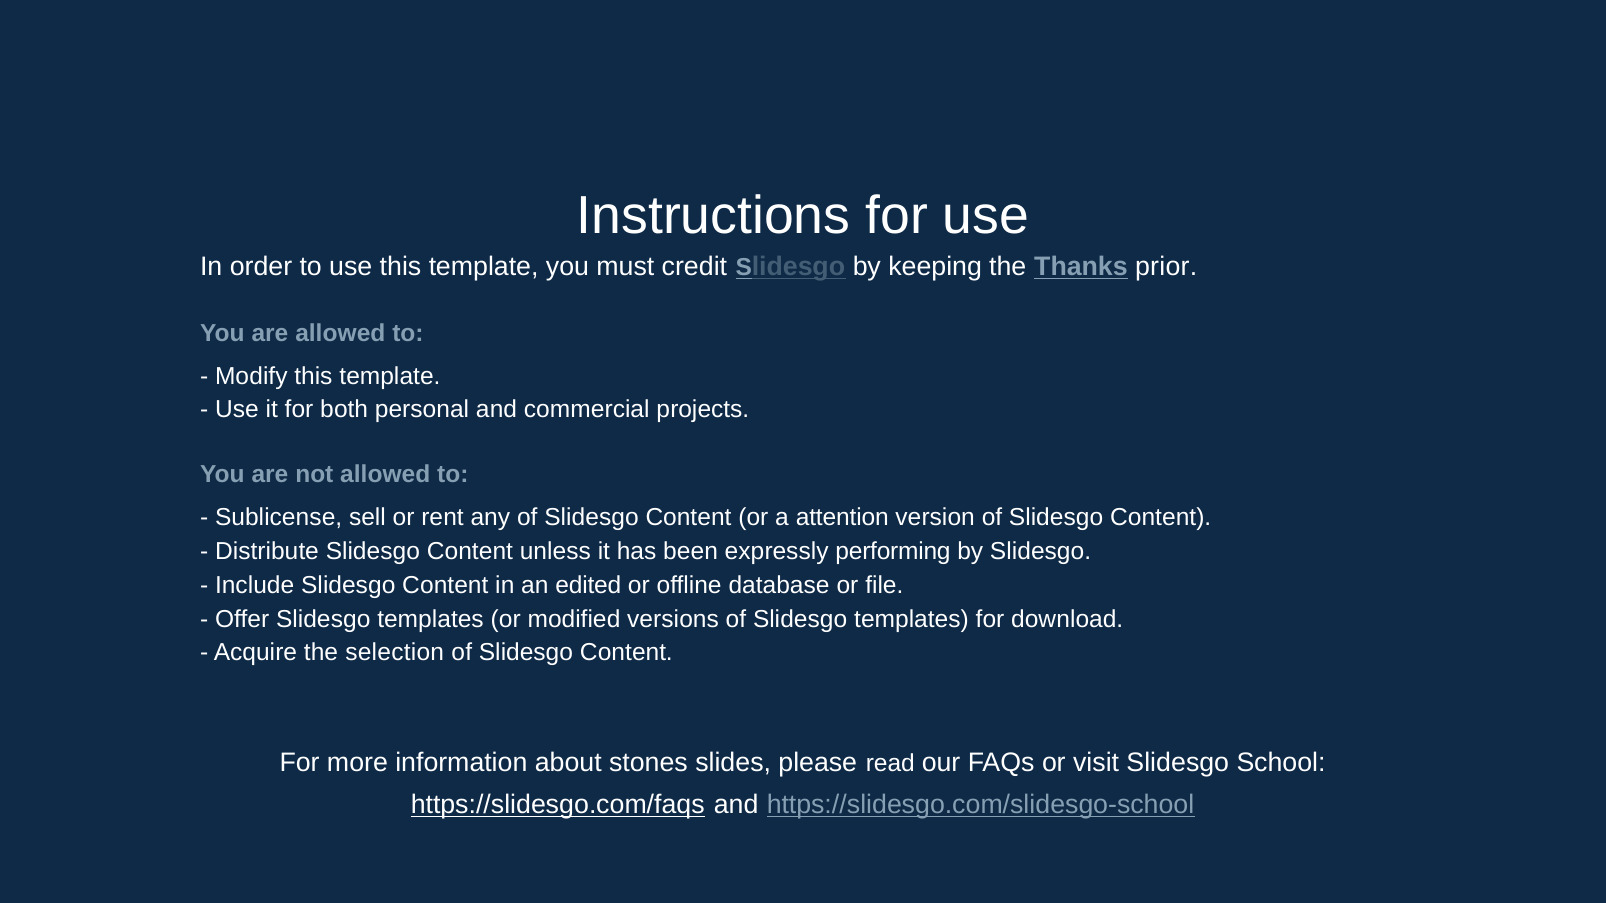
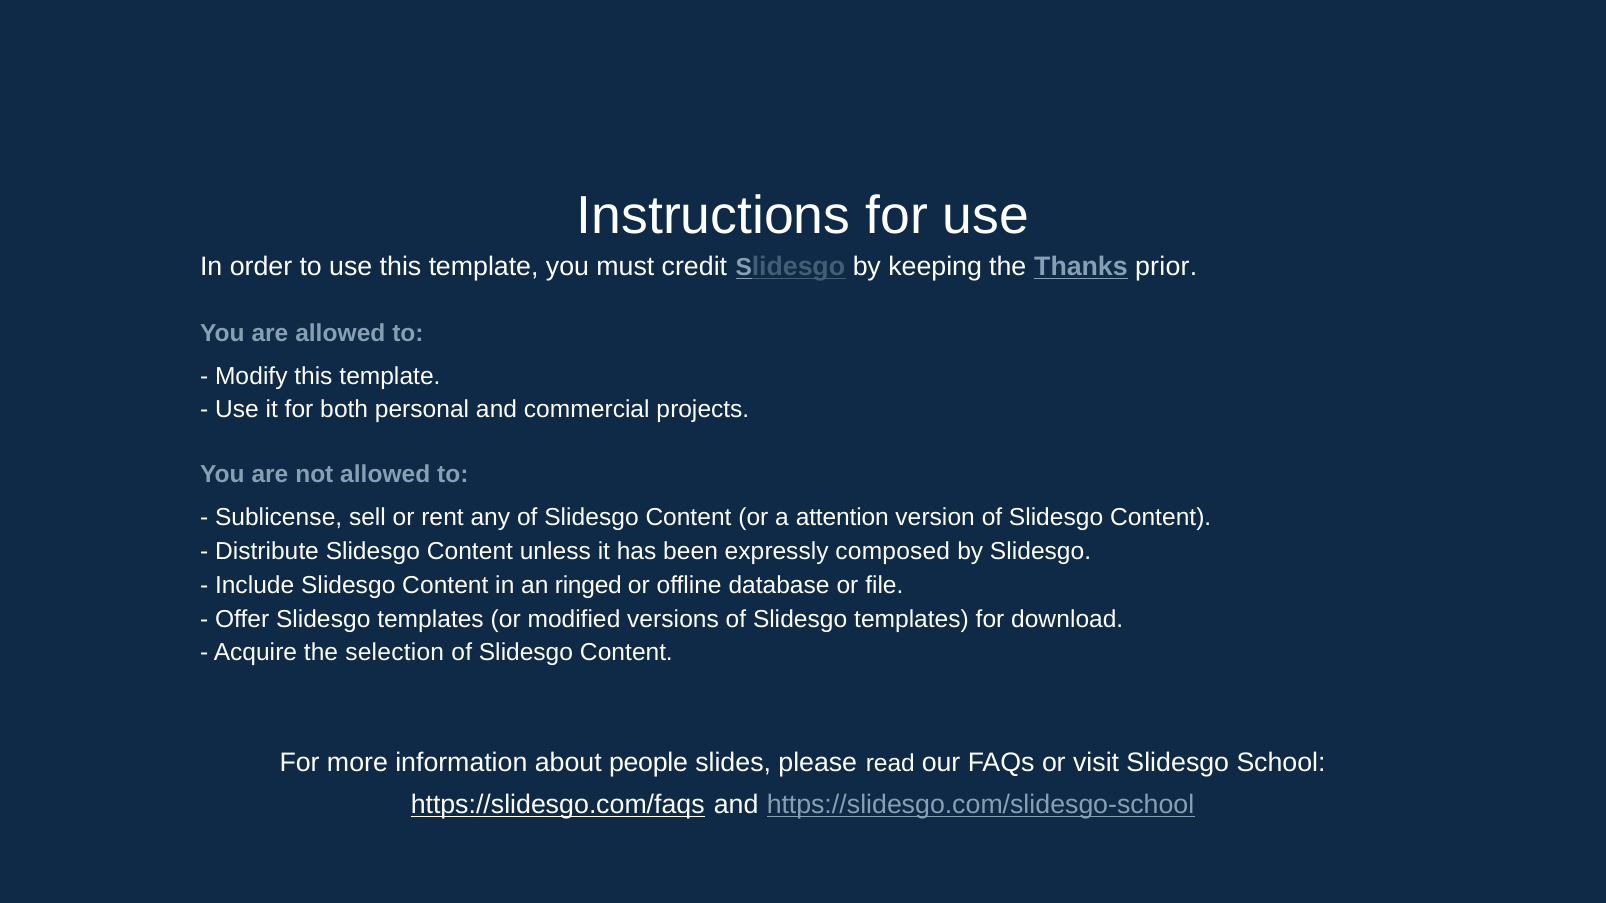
performing: performing -> composed (893, 552)
edited: edited -> ringed (588, 585)
stones: stones -> people (649, 763)
